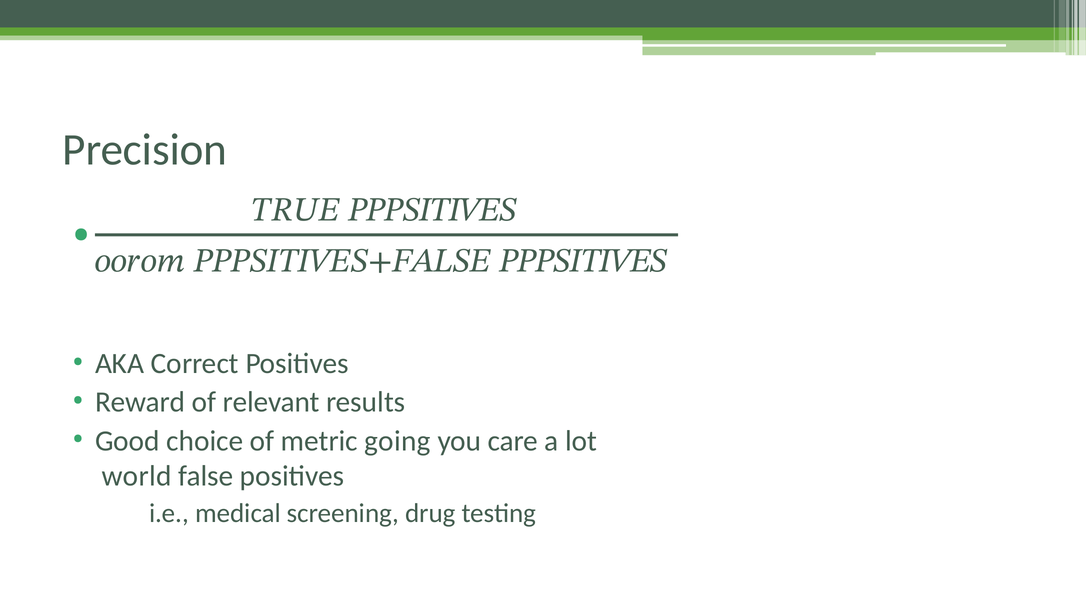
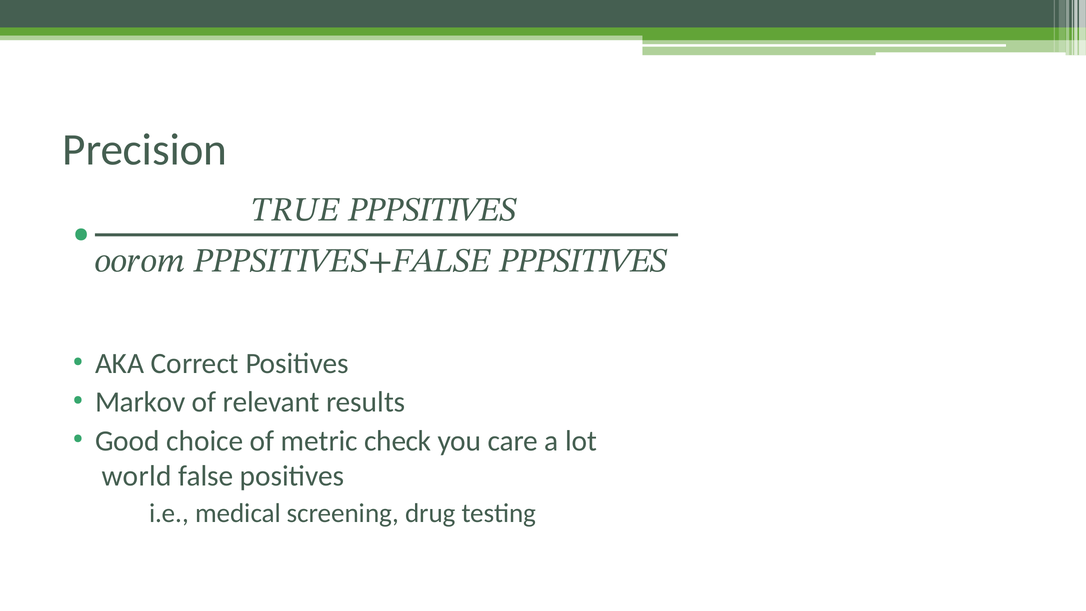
Reward: Reward -> Markov (140, 402)
going: going -> check (398, 441)
